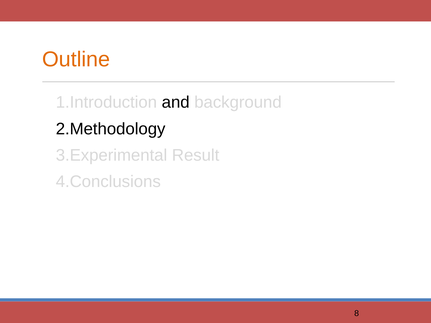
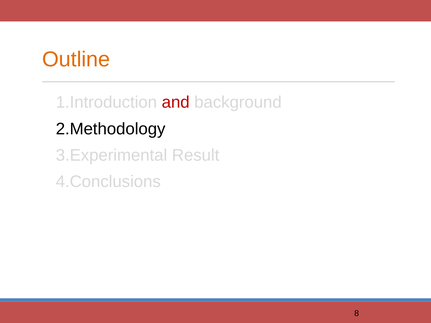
and colour: black -> red (176, 102)
